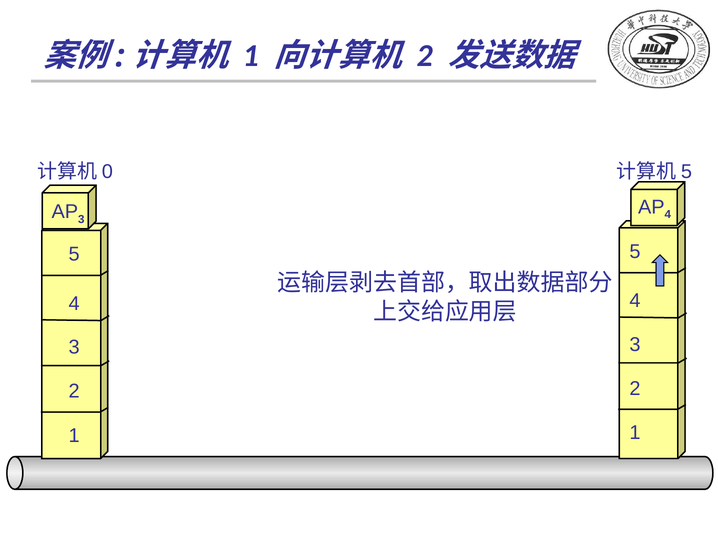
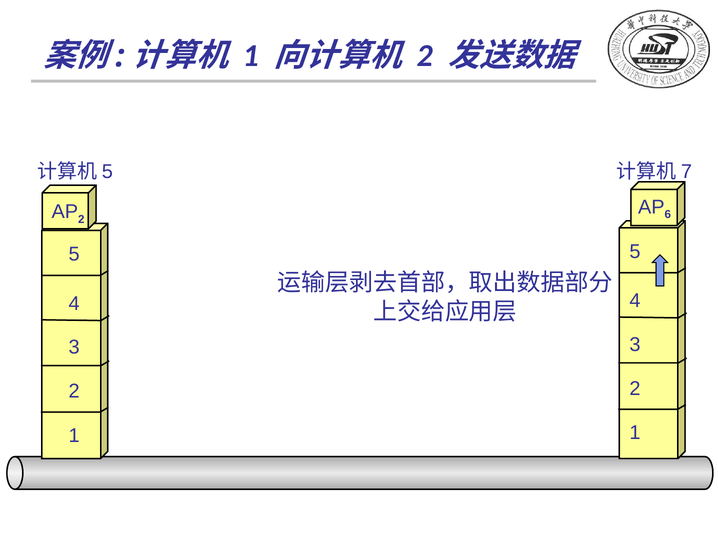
0: 0 -> 5 (107, 172)
5: 5 -> 7 (687, 172)
4: 4 -> 6 (668, 215)
3: 3 -> 2 (81, 219)
